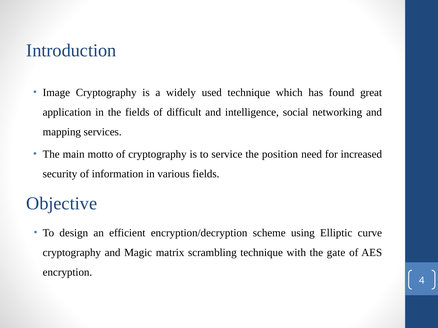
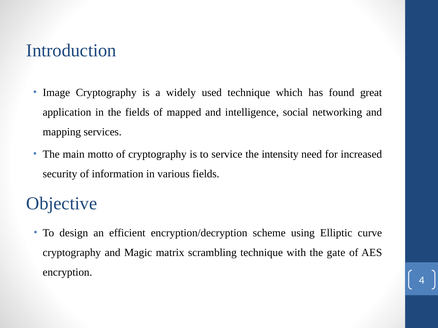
difficult: difficult -> mapped (184, 112)
position: position -> intensity (280, 155)
